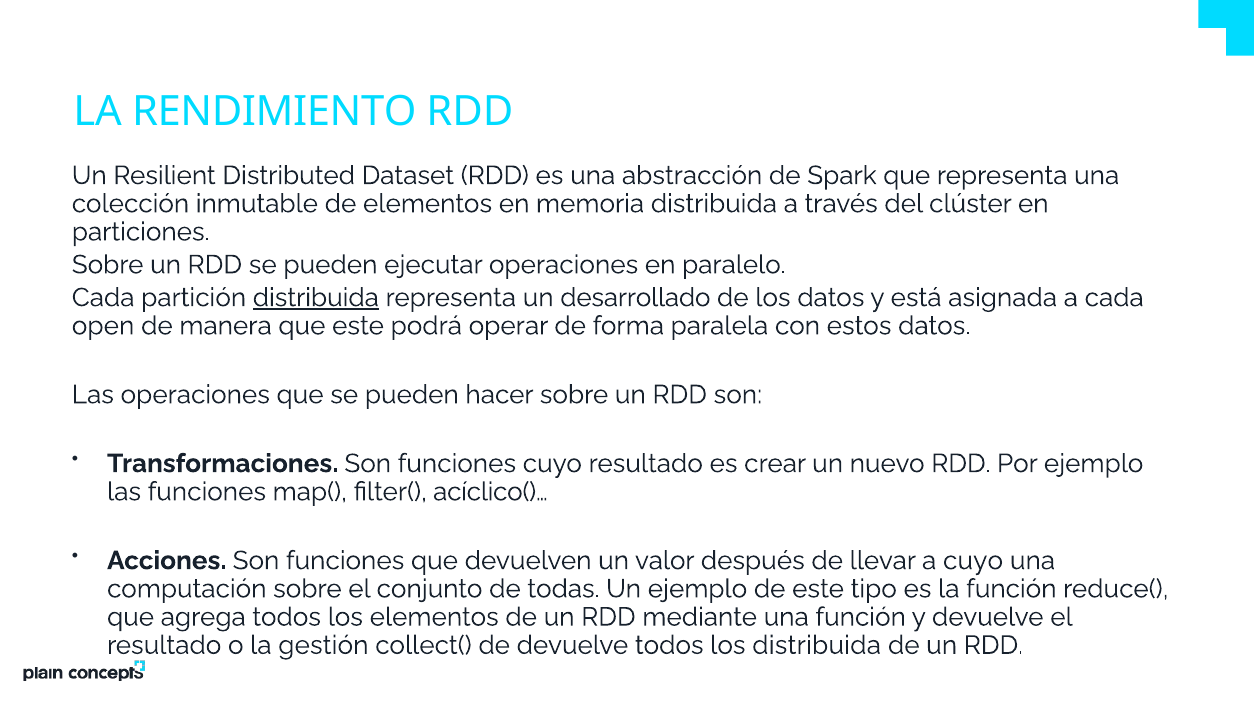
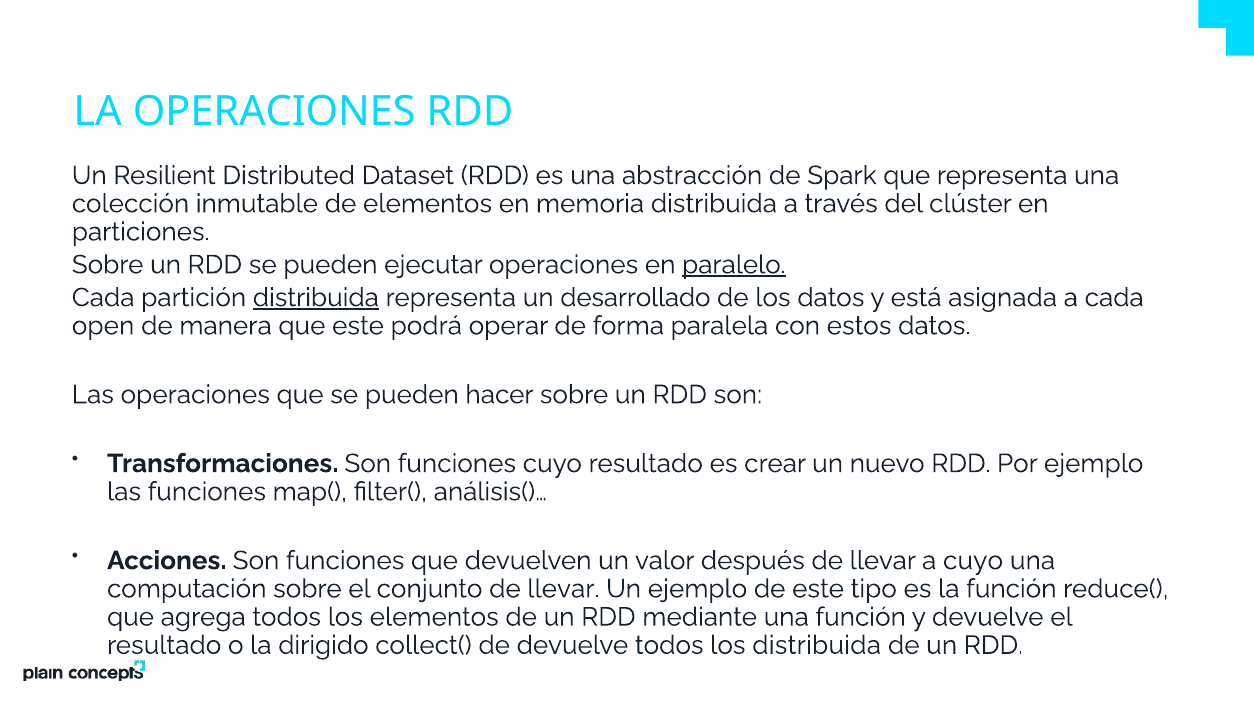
LA RENDIMIENTO: RENDIMIENTO -> OPERACIONES (274, 112)
paralelo underline: none -> present (734, 265)
acíclico()…: acíclico()… -> análisis()… (490, 492)
conjunto de todas: todas -> llevar (563, 589)
gestión: gestión -> dirigido (323, 646)
